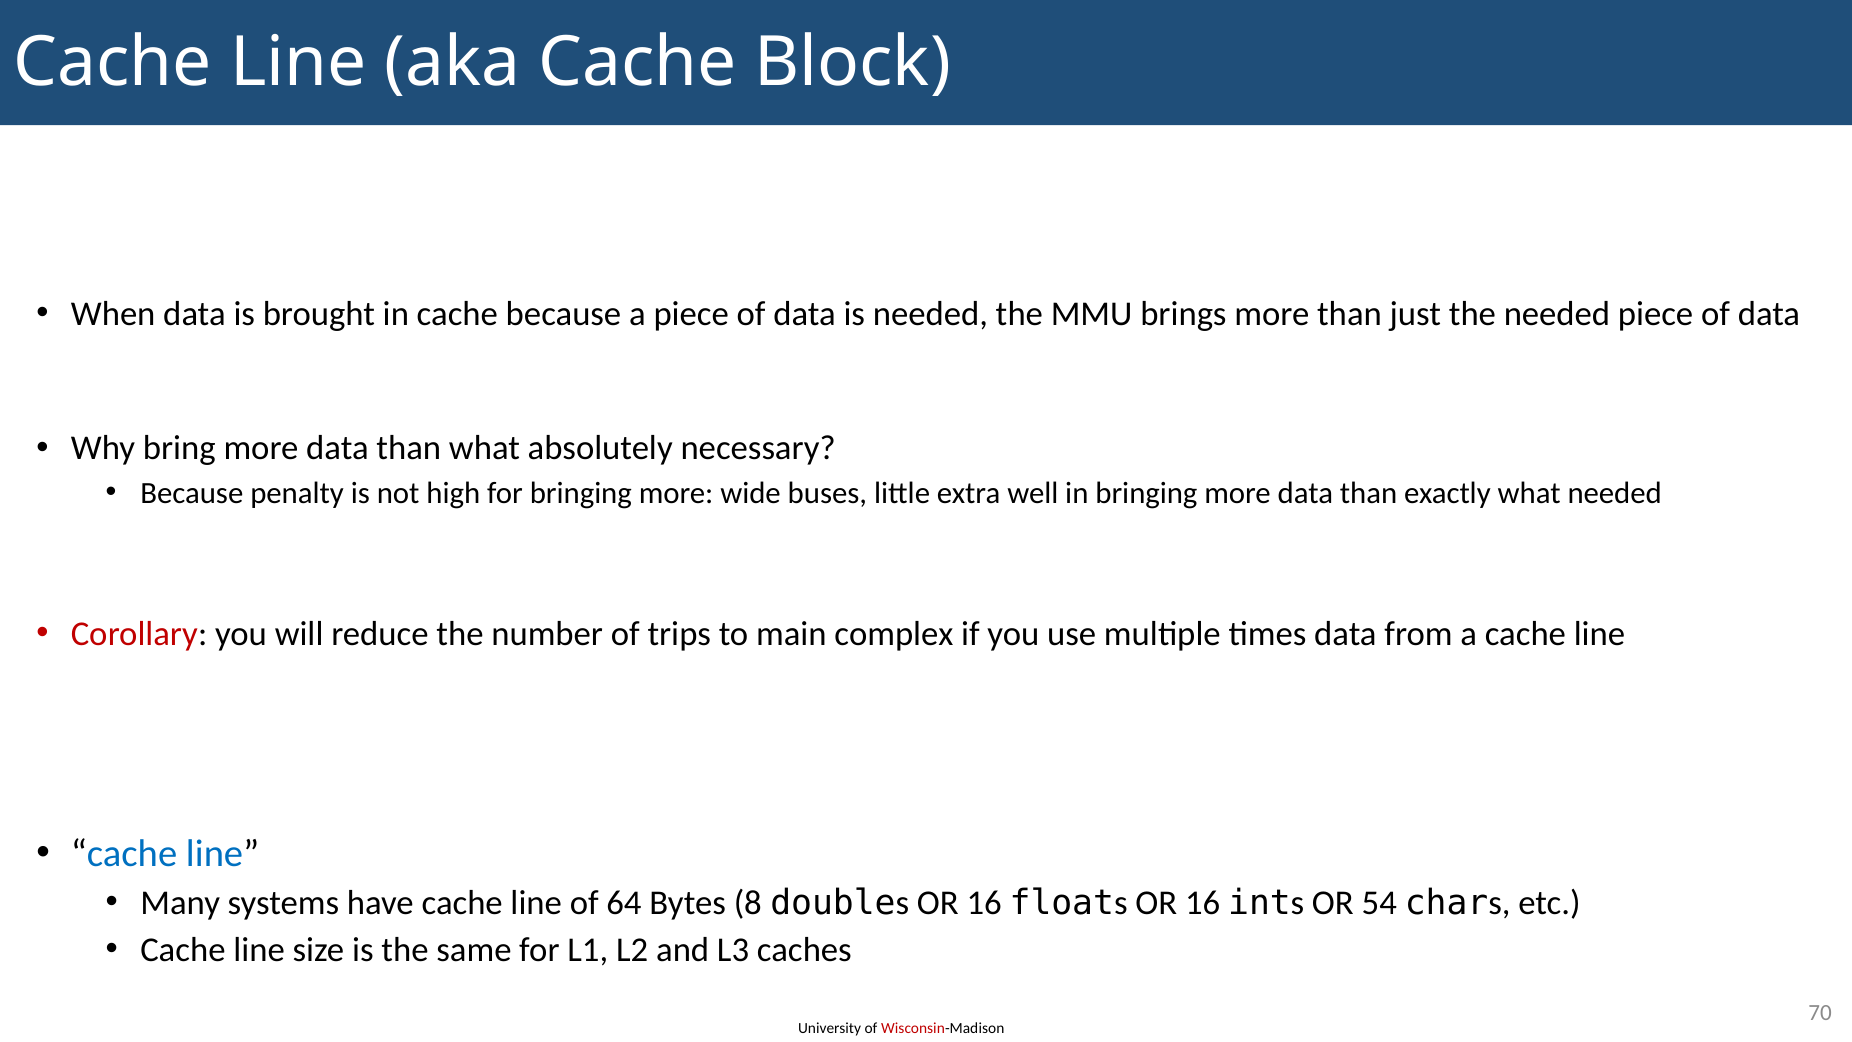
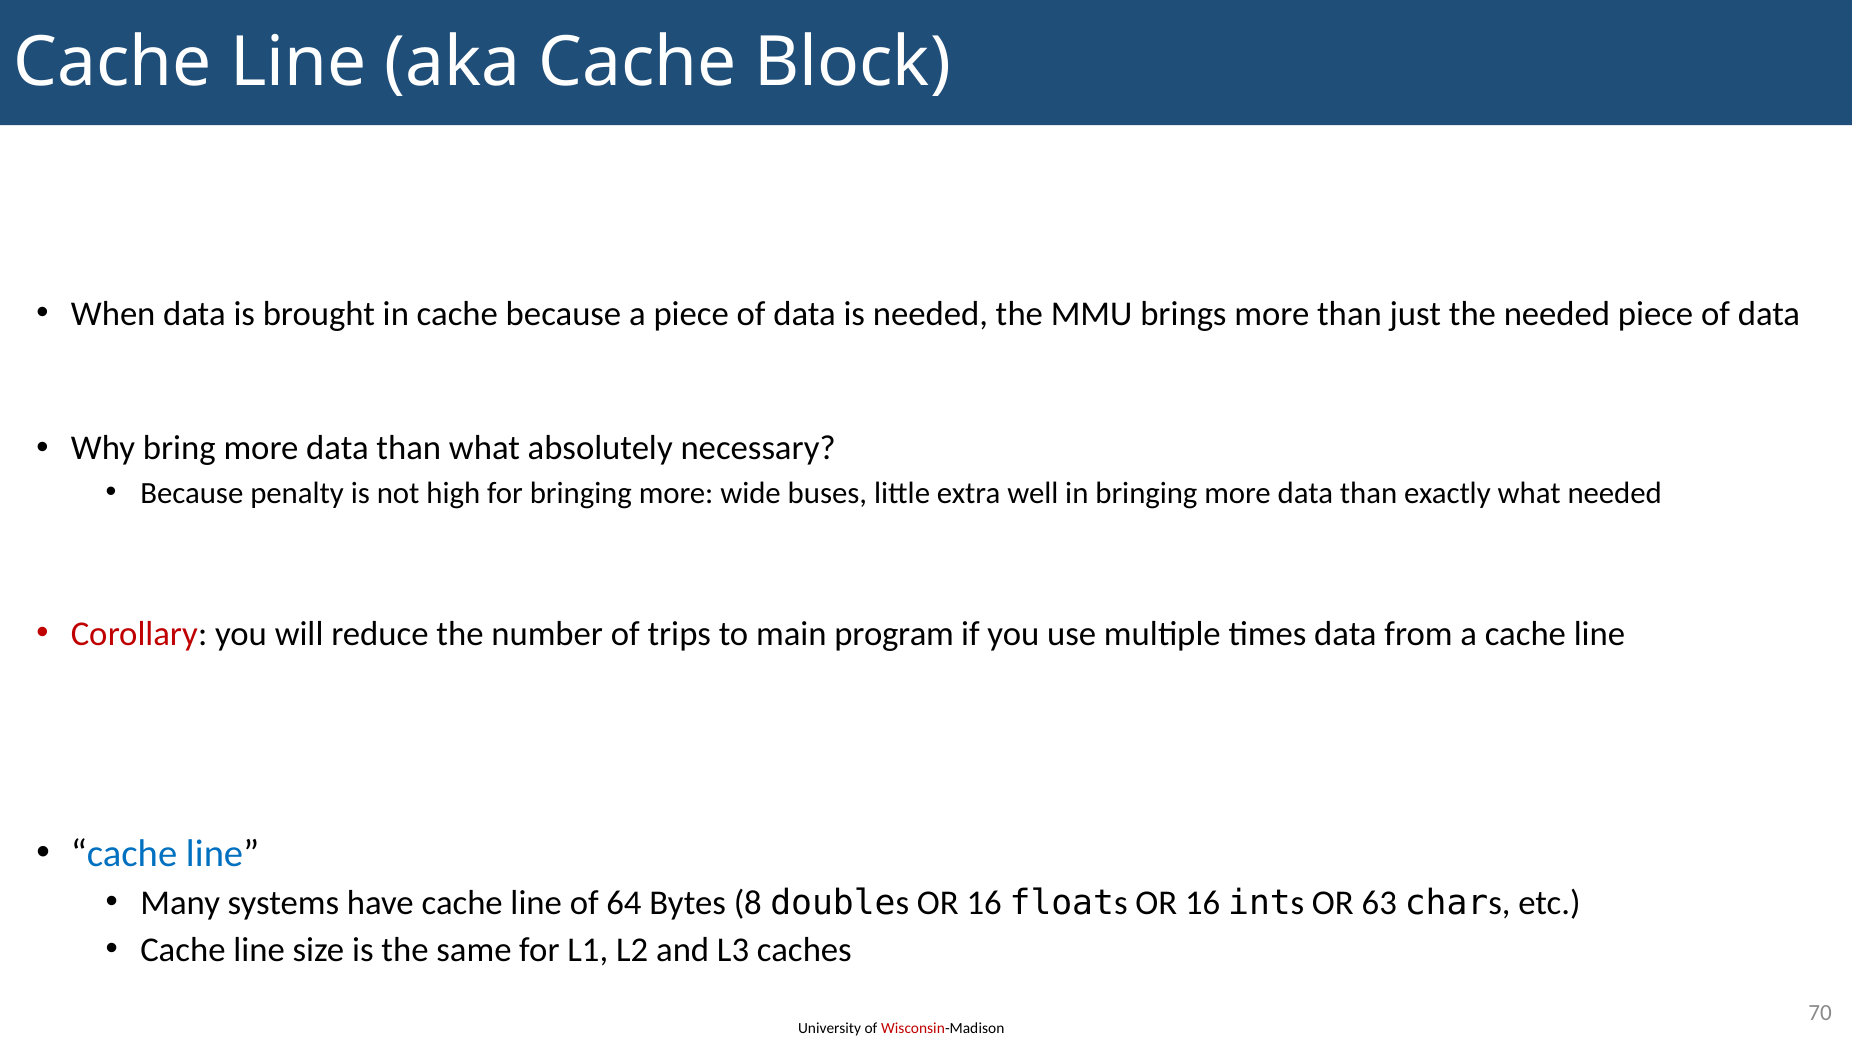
complex: complex -> program (894, 634)
54: 54 -> 63 (1379, 902)
